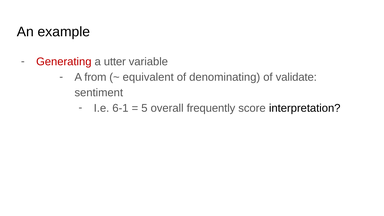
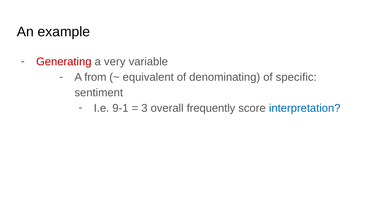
utter: utter -> very (115, 62)
validate: validate -> specific (296, 77)
6-1: 6-1 -> 9-1 (120, 108)
5: 5 -> 3 (144, 108)
interpretation colour: black -> blue (305, 108)
